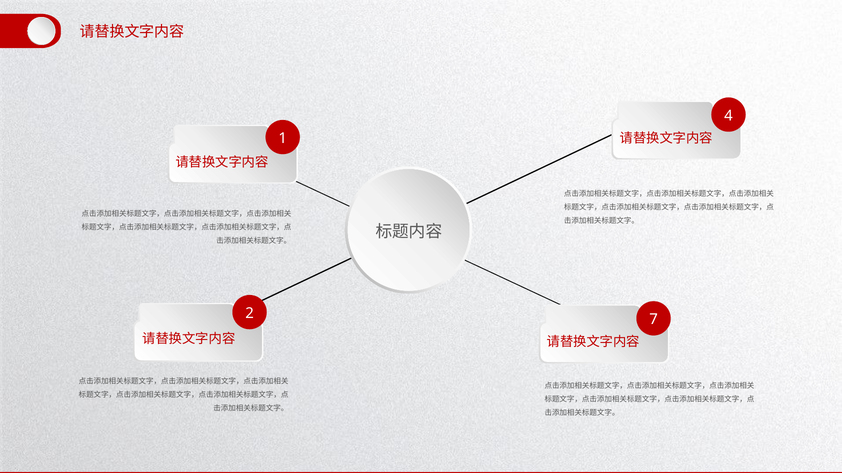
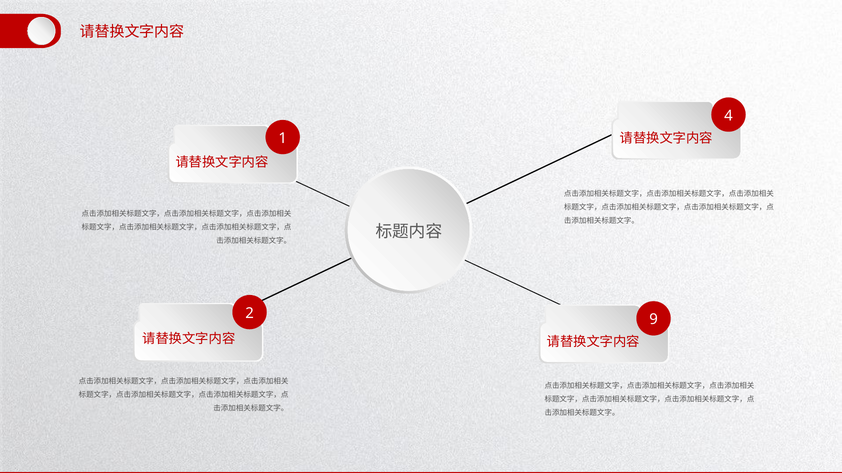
7: 7 -> 9 (654, 320)
